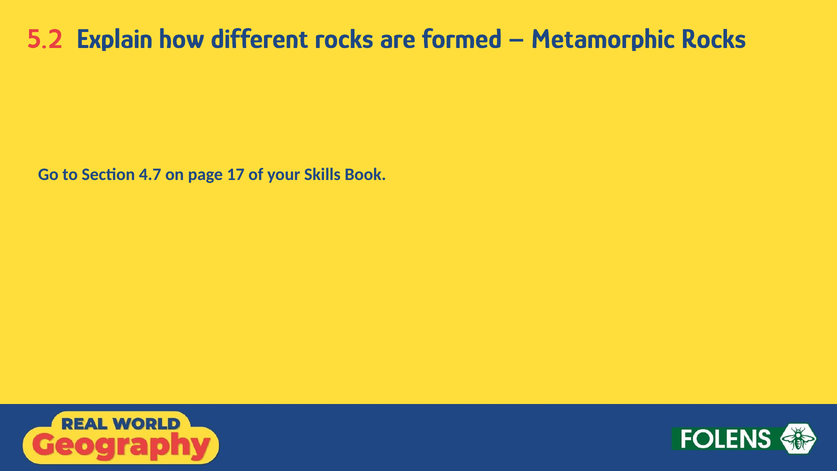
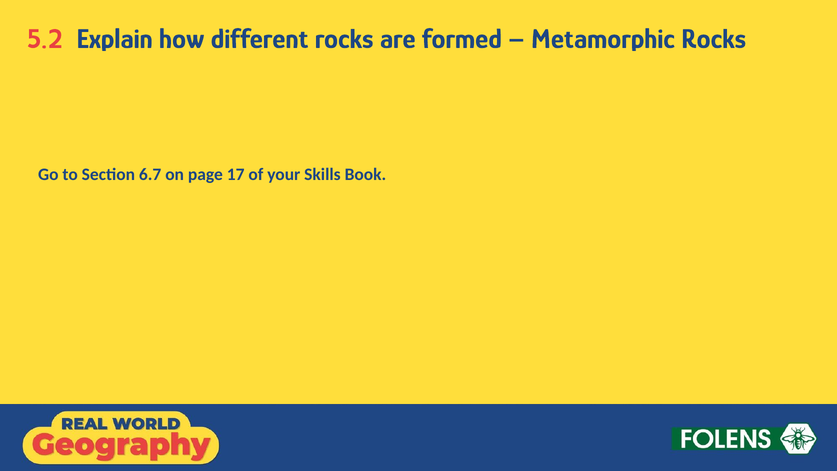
4.7: 4.7 -> 6.7 (150, 174)
